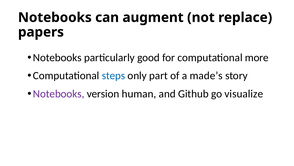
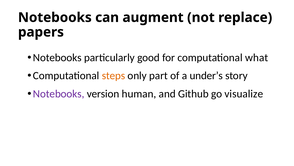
more: more -> what (257, 57)
steps colour: blue -> orange (113, 75)
made’s: made’s -> under’s (206, 75)
